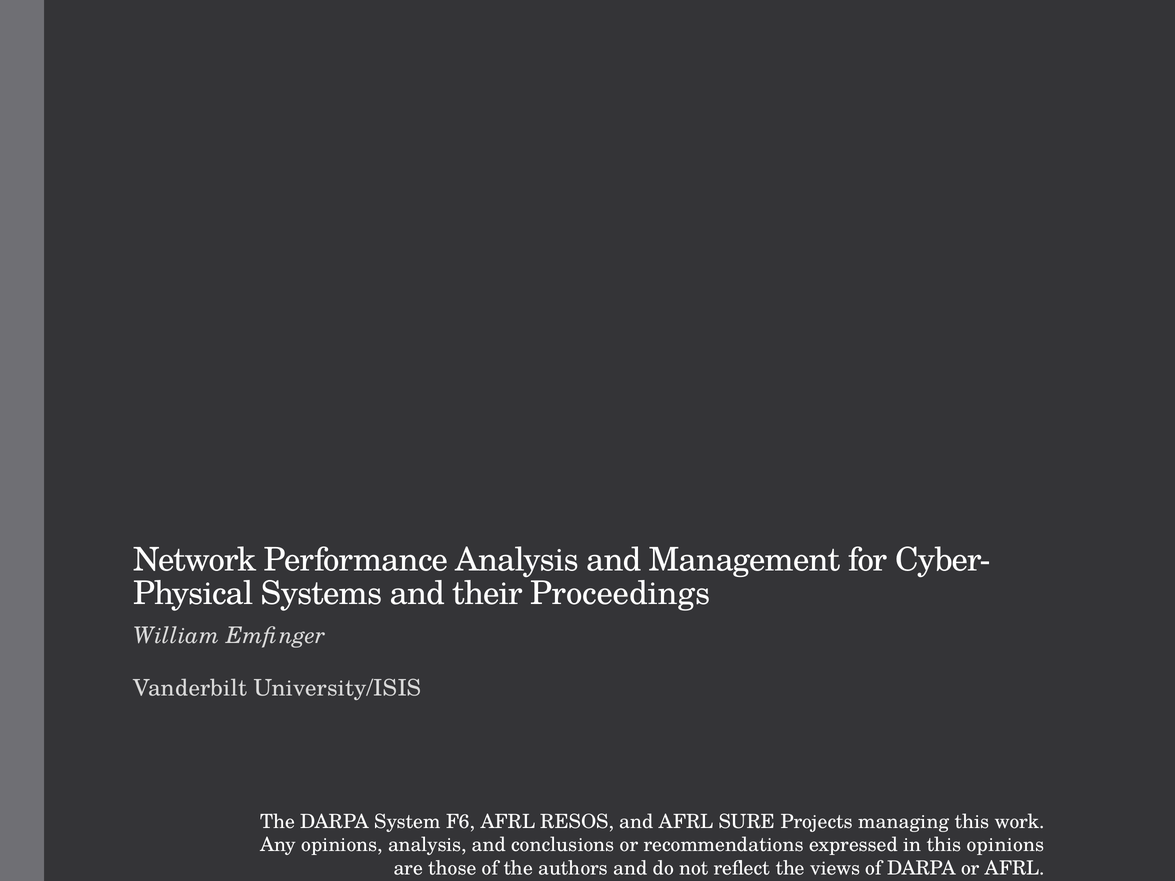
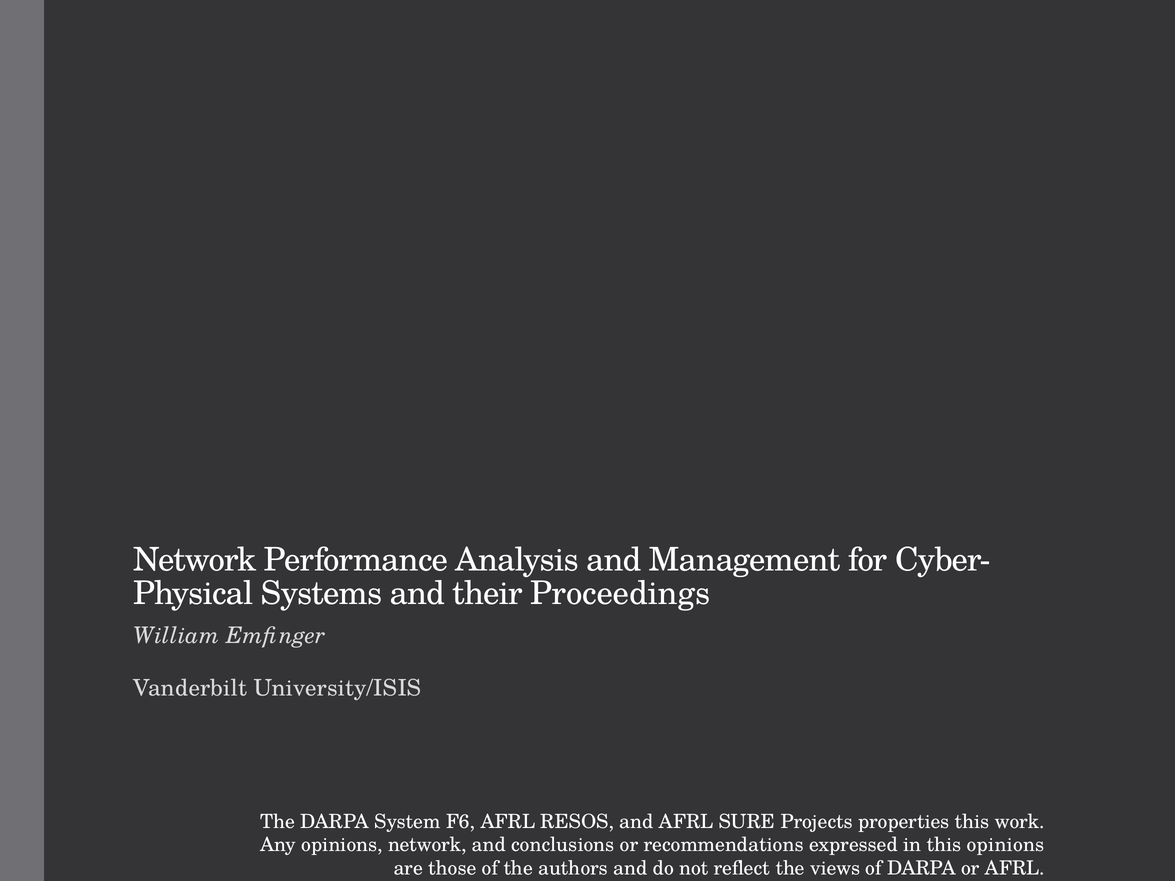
managing: managing -> properties (904, 822)
opinions analysis: analysis -> network (427, 845)
